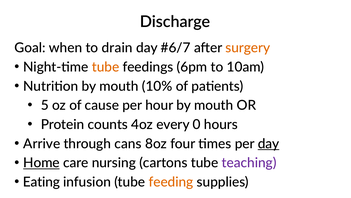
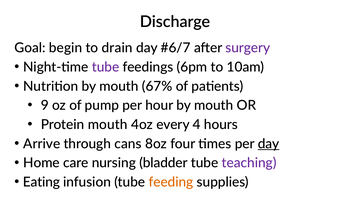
when: when -> begin (66, 48)
surgery colour: orange -> purple (248, 48)
tube colour: orange -> purple (106, 67)
10%: 10% -> 67% (157, 86)
5: 5 -> 9 (45, 105)
cause: cause -> pump (102, 105)
Protein counts: counts -> mouth (108, 124)
0: 0 -> 4 (197, 124)
Home underline: present -> none (41, 163)
cartons: cartons -> bladder (163, 163)
